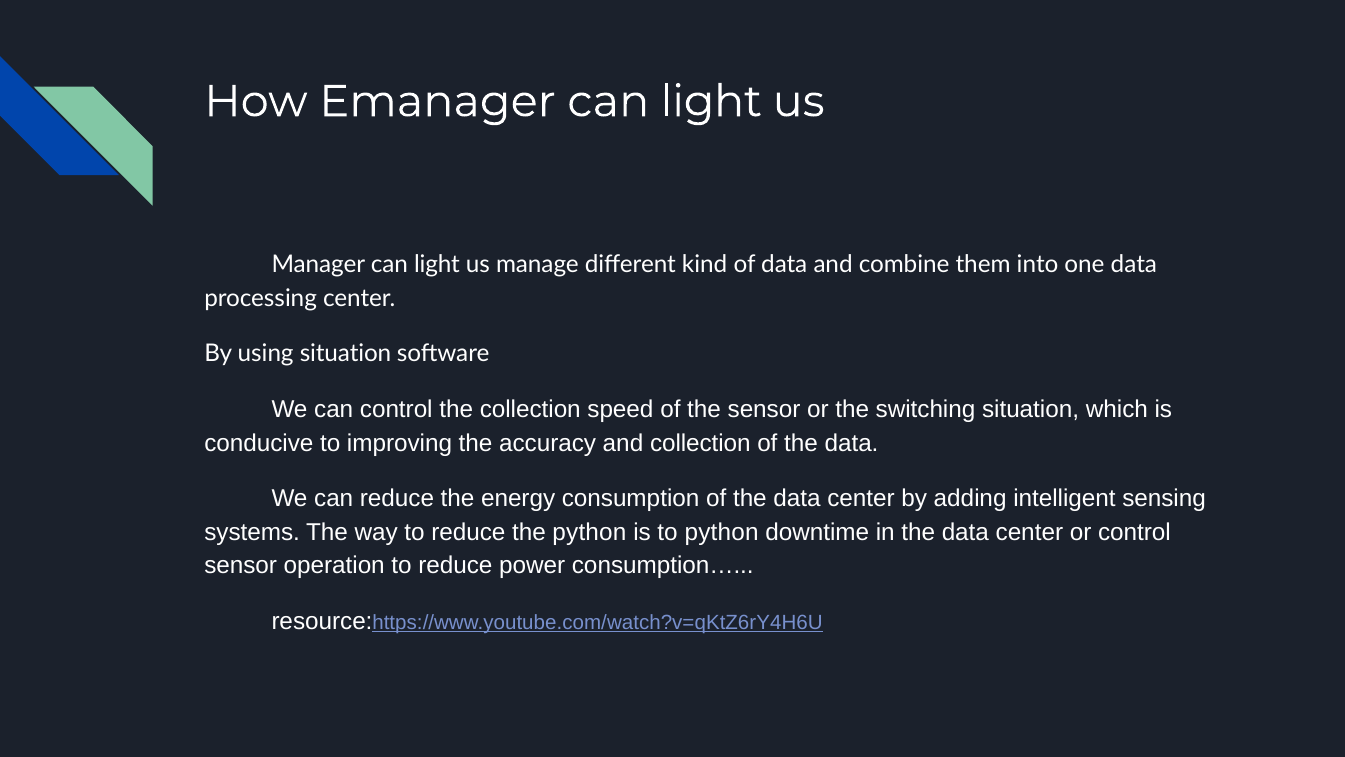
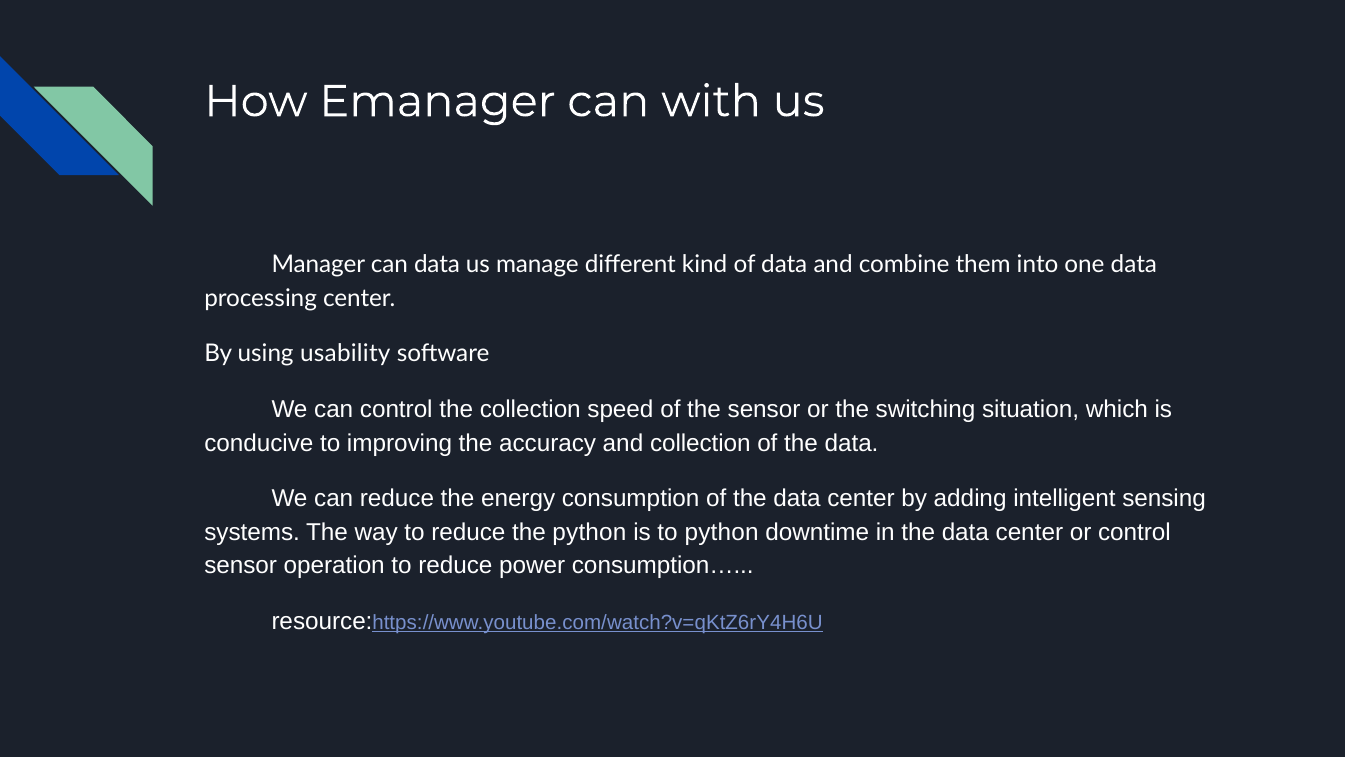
Emanager can light: light -> with (711, 101)
Manager can light: light -> data (437, 265)
using situation: situation -> usability (345, 354)
